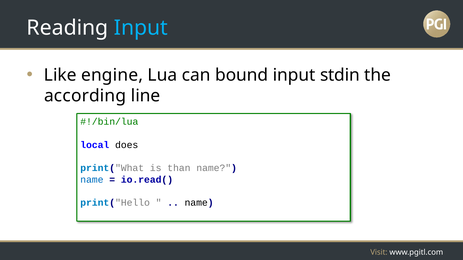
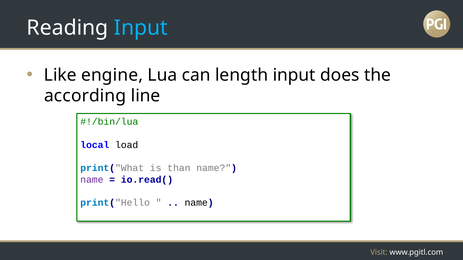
bound: bound -> length (242, 75)
stdin: stdin -> does (340, 75)
does: does -> load (127, 145)
name colour: blue -> purple (92, 180)
